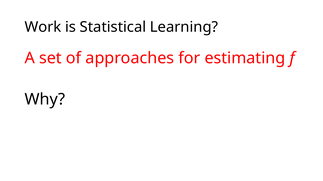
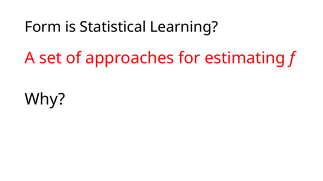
Work: Work -> Form (43, 27)
